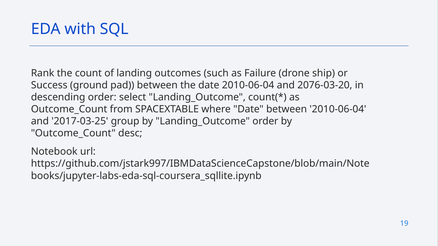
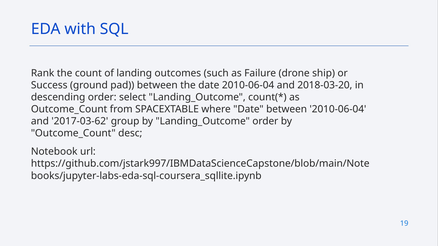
2076-03-20: 2076-03-20 -> 2018-03-20 (325, 85)
2017-03-25: 2017-03-25 -> 2017-03-62 (80, 121)
